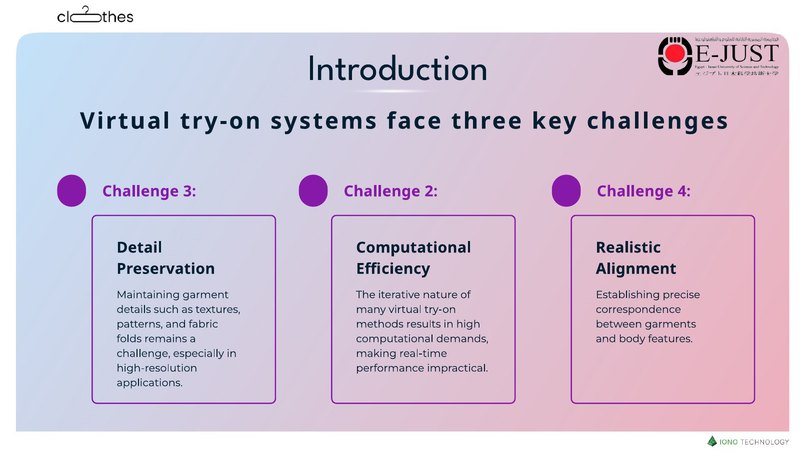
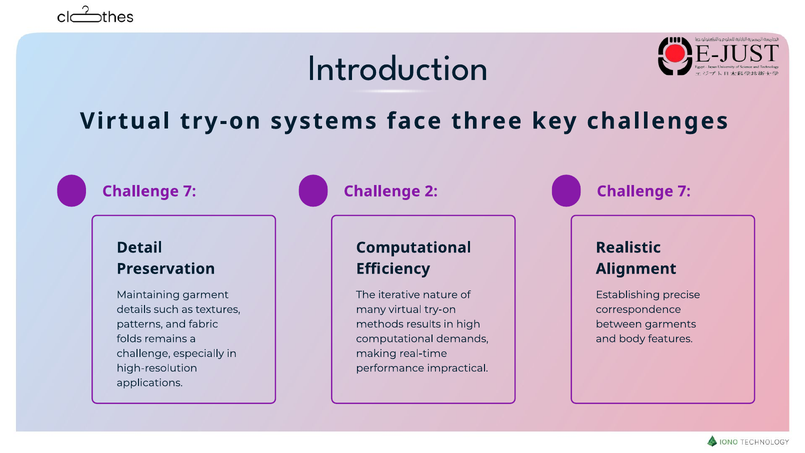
3: 3 -> 7 (190, 191)
2 Challenge 4: 4 -> 7 (684, 191)
